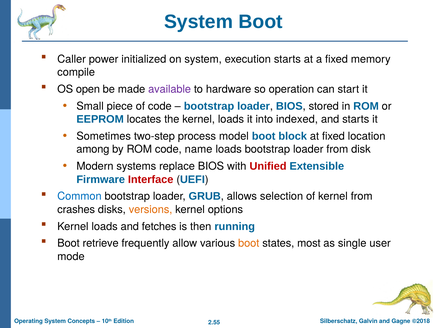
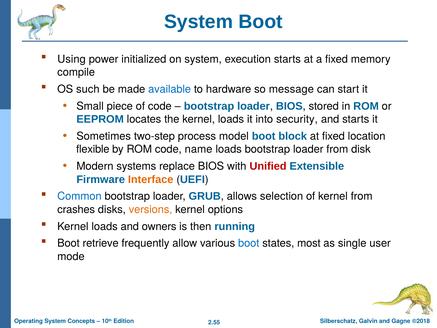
Caller: Caller -> Using (72, 59)
open: open -> such (88, 89)
available colour: purple -> blue (170, 89)
operation: operation -> message (291, 89)
indexed: indexed -> security (297, 119)
among: among -> flexible (93, 149)
Interface colour: red -> orange (151, 179)
fetches: fetches -> owners (159, 226)
boot colour: orange -> blue (249, 243)
